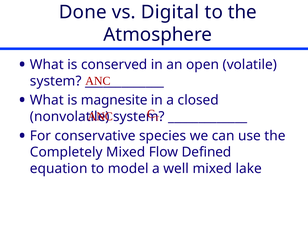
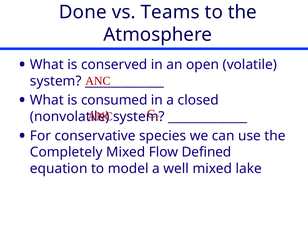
Digital: Digital -> Teams (170, 12)
magnesite: magnesite -> consumed (114, 100)
